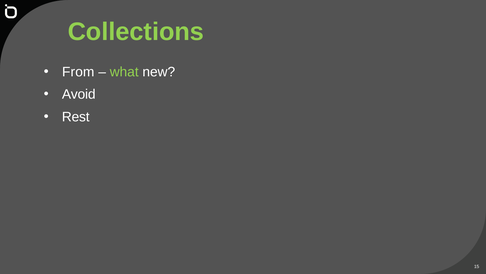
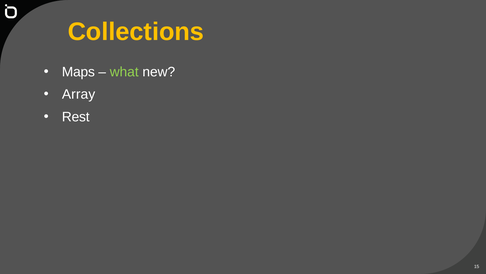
Collections colour: light green -> yellow (136, 32)
From: From -> Maps (78, 72)
Avoid: Avoid -> Array (79, 94)
